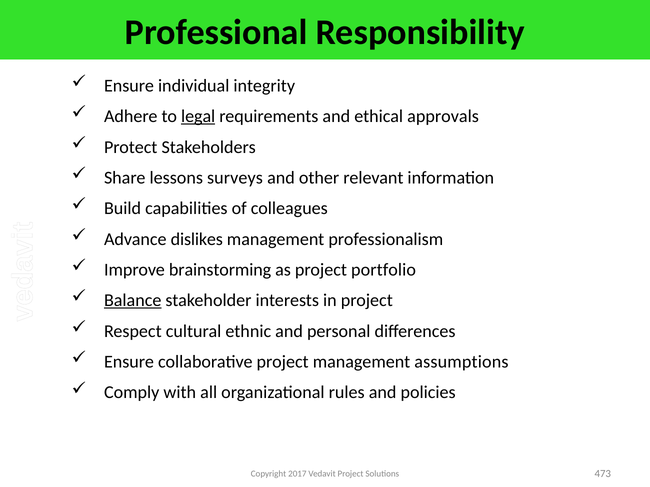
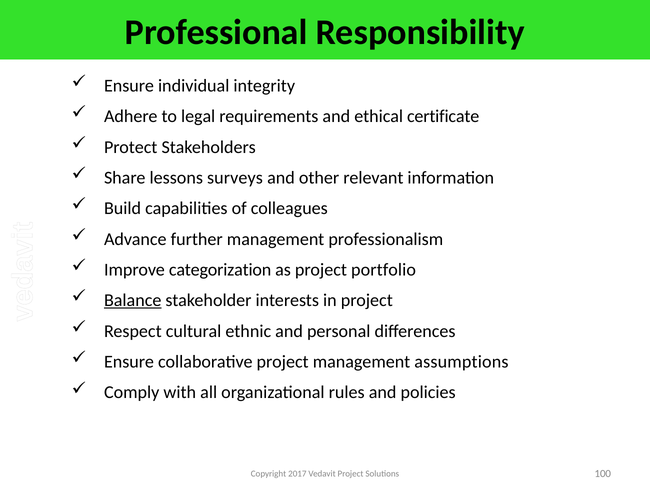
legal underline: present -> none (198, 116)
approvals: approvals -> certificate (443, 116)
dislikes: dislikes -> further (197, 239)
brainstorming: brainstorming -> categorization (220, 270)
473: 473 -> 100 (603, 474)
